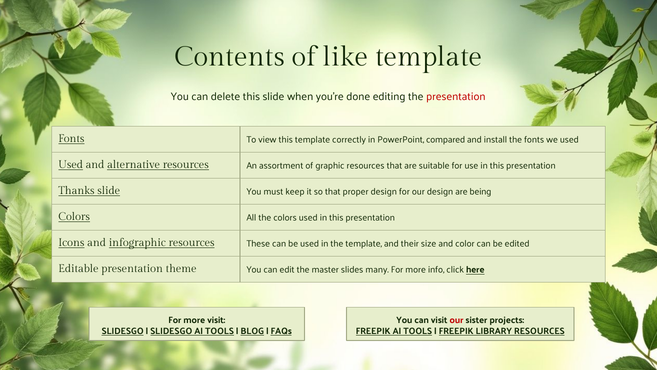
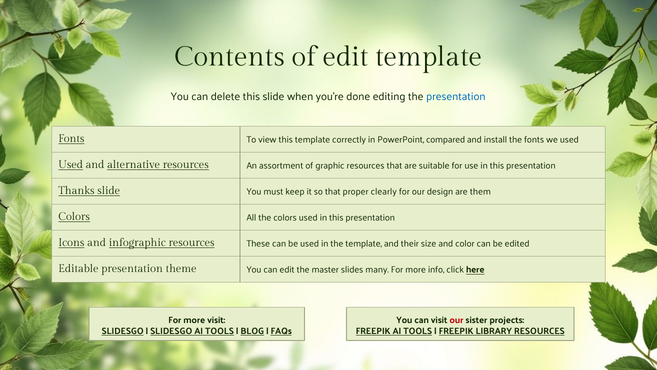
of like: like -> edit (346, 57)
presentation colour: red -> blue (456, 97)
proper design: design -> clearly (384, 192)
being: being -> them (480, 192)
